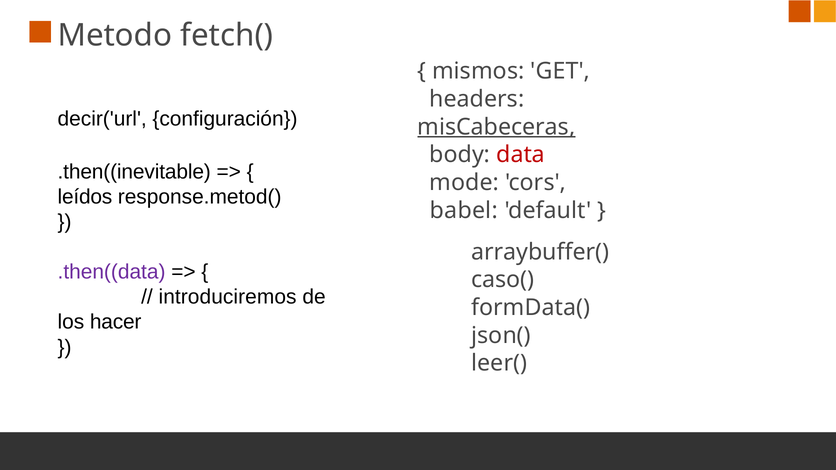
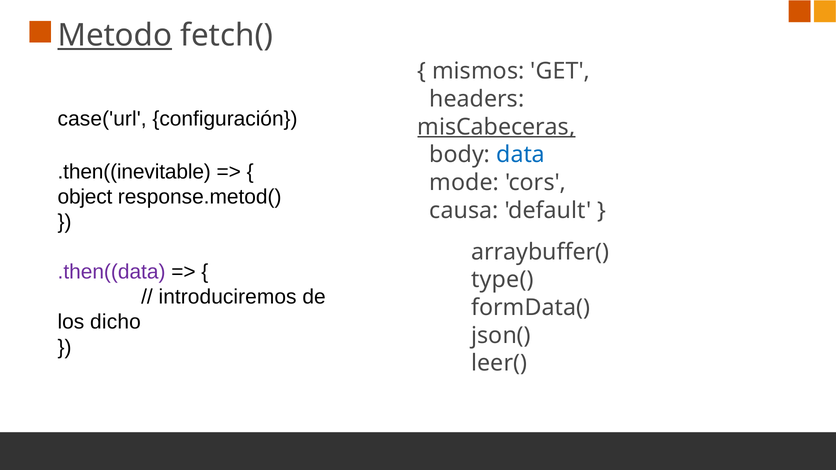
Metodo underline: none -> present (115, 36)
decir('url: decir('url -> case('url (102, 119)
data colour: red -> blue (521, 155)
leídos: leídos -> object (85, 197)
babel: babel -> causa (464, 211)
caso(: caso( -> type( (503, 280)
hacer: hacer -> dicho (115, 322)
